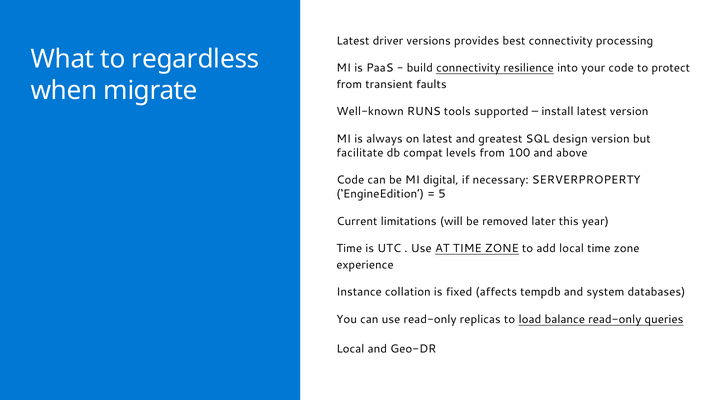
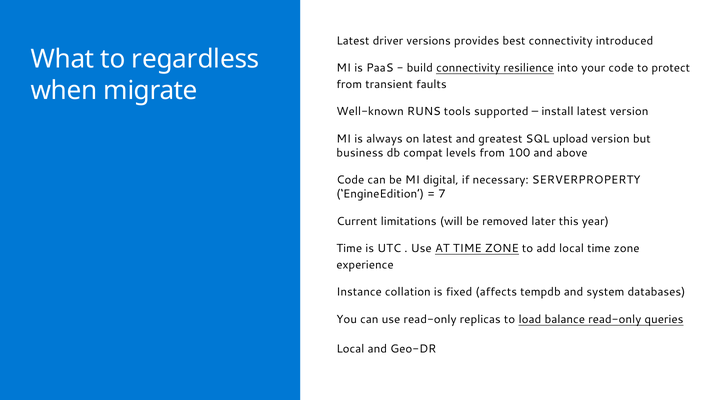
processing: processing -> introduced (625, 41)
design: design -> upload (570, 139)
facilitate: facilitate -> business (360, 153)
5: 5 -> 7 (442, 194)
